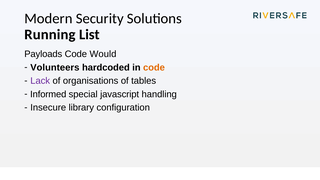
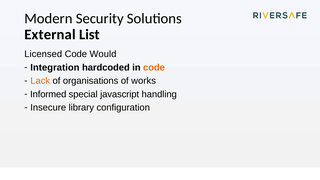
Running: Running -> External (50, 34)
Payloads: Payloads -> Licensed (43, 54)
Volunteers: Volunteers -> Integration (55, 67)
Lack colour: purple -> orange (40, 81)
tables: tables -> works (144, 81)
